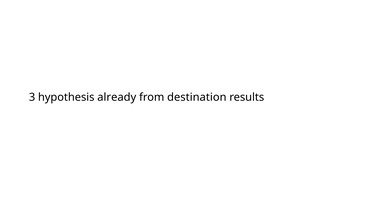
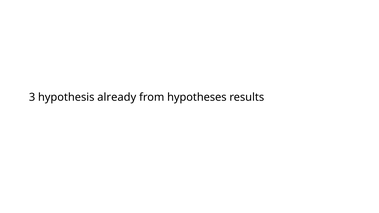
destination: destination -> hypotheses (197, 97)
